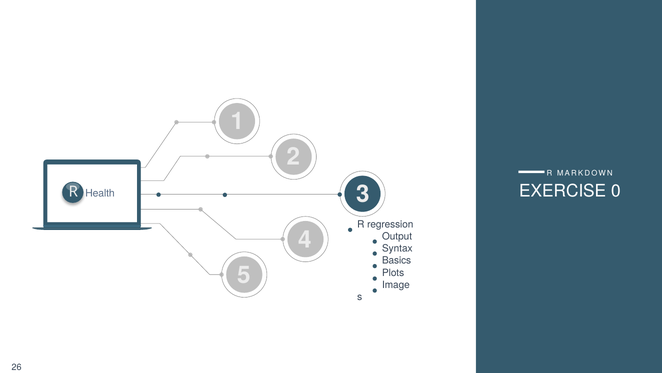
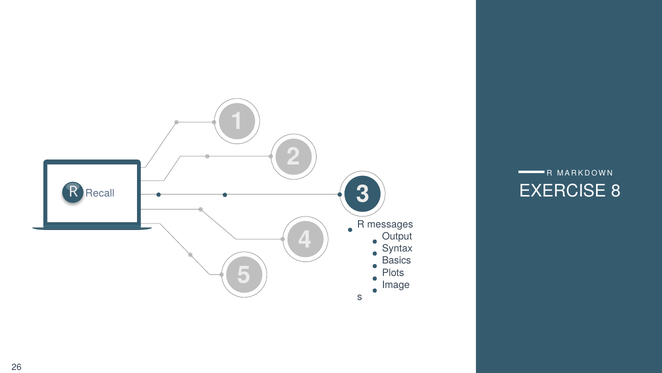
0: 0 -> 8 (616, 191)
Health: Health -> Recall (100, 193)
regression: regression -> messages (390, 224)
